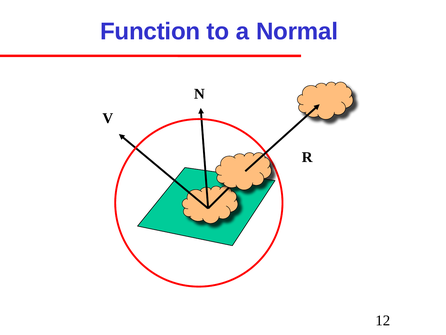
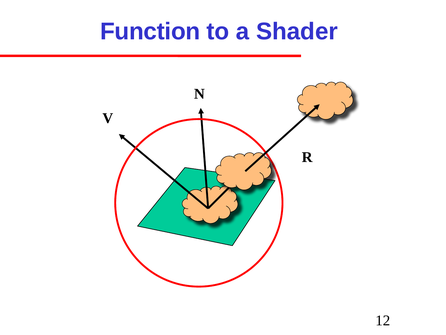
Normal: Normal -> Shader (297, 31)
